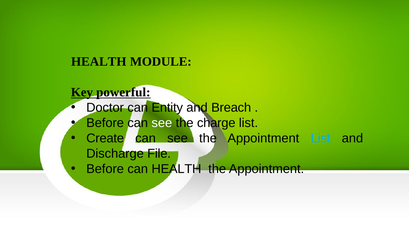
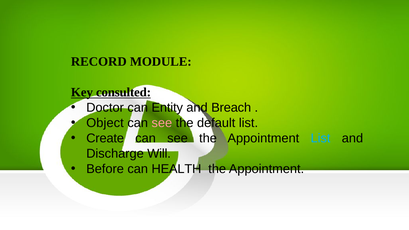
HEALTH: HEALTH -> RECORD (99, 62)
powerful: powerful -> consulted (123, 92)
Before: Before -> Object (105, 123)
see colour: white -> pink (162, 123)
charge: charge -> default (216, 123)
File: File -> Will (159, 154)
